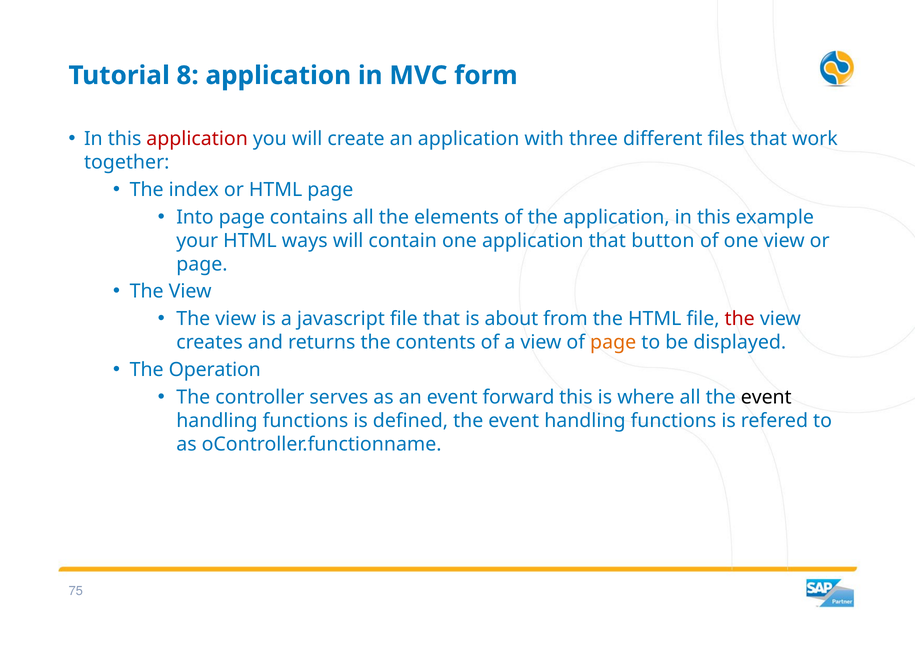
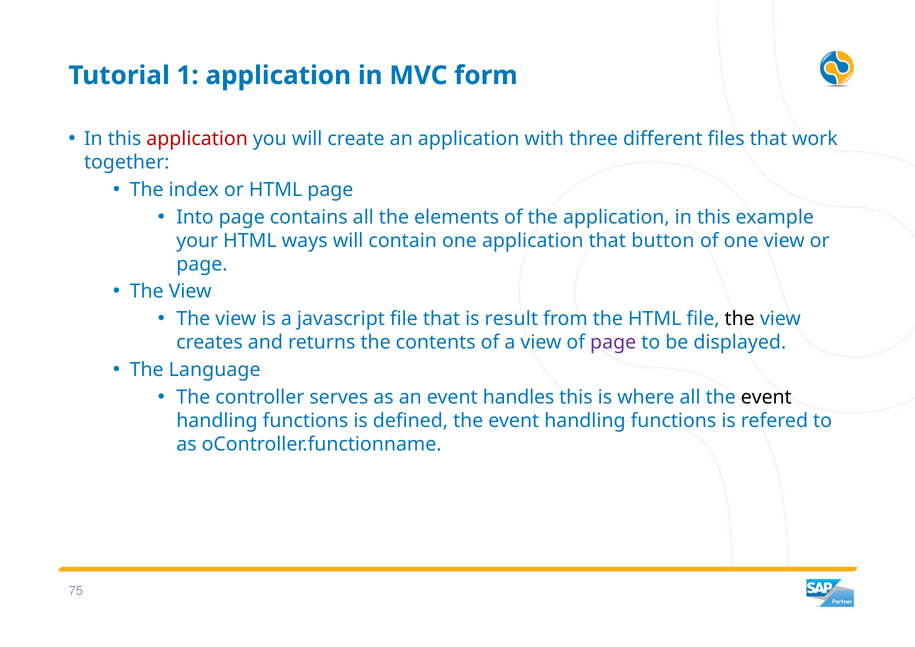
8: 8 -> 1 (188, 76)
about: about -> result (511, 319)
the colour: red -> black (740, 319)
page colour: orange -> purple (613, 343)
Operation: Operation -> Language (215, 370)
forward: forward -> handles (519, 397)
